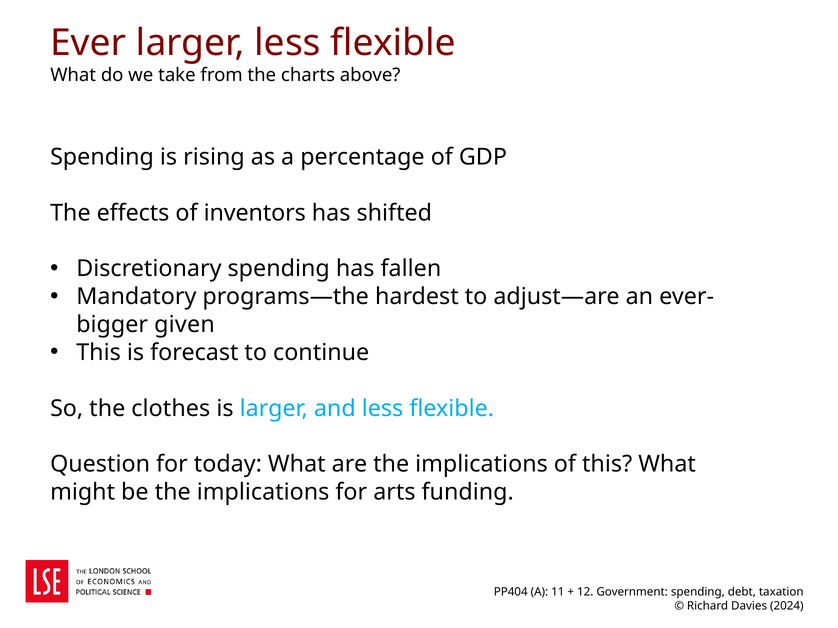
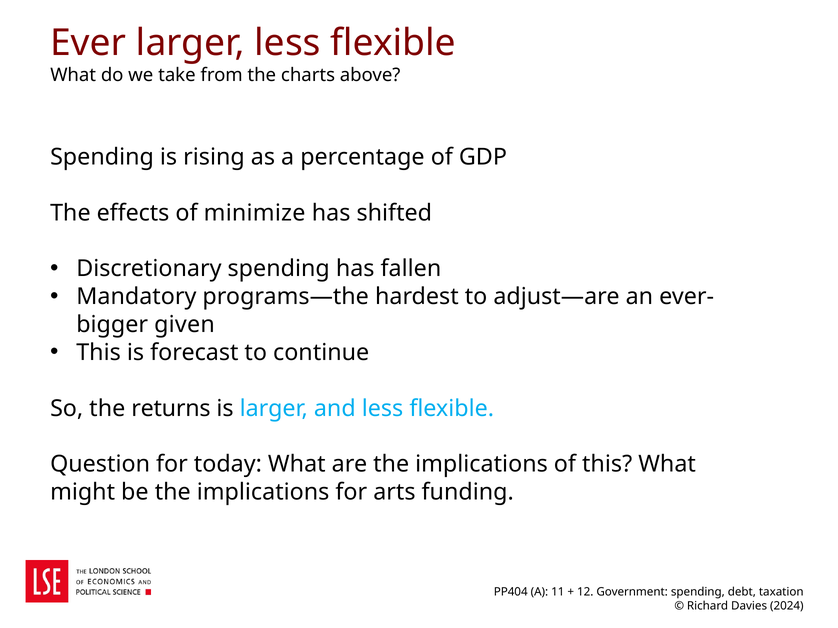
inventors: inventors -> minimize (255, 213)
clothes: clothes -> returns (171, 409)
